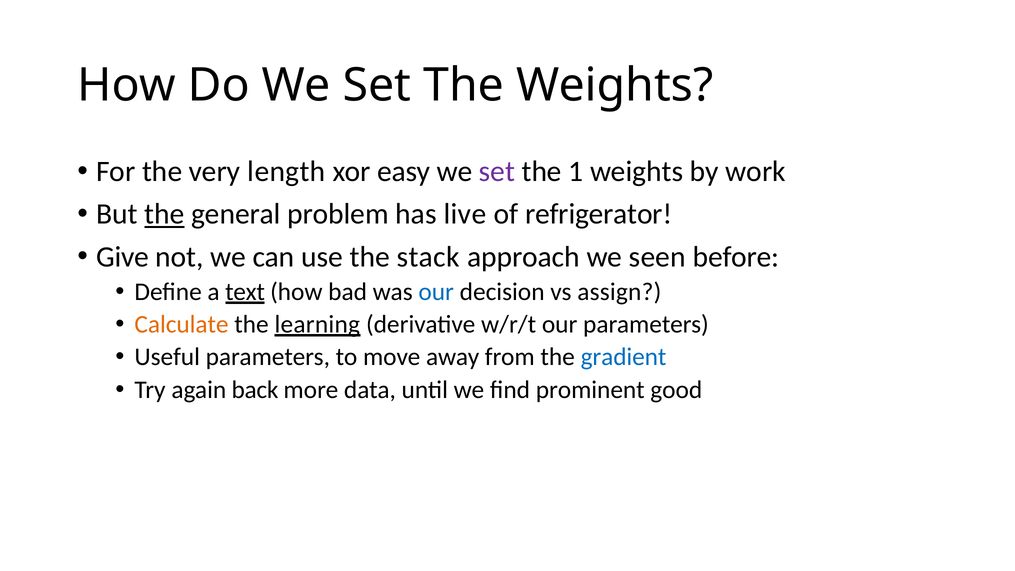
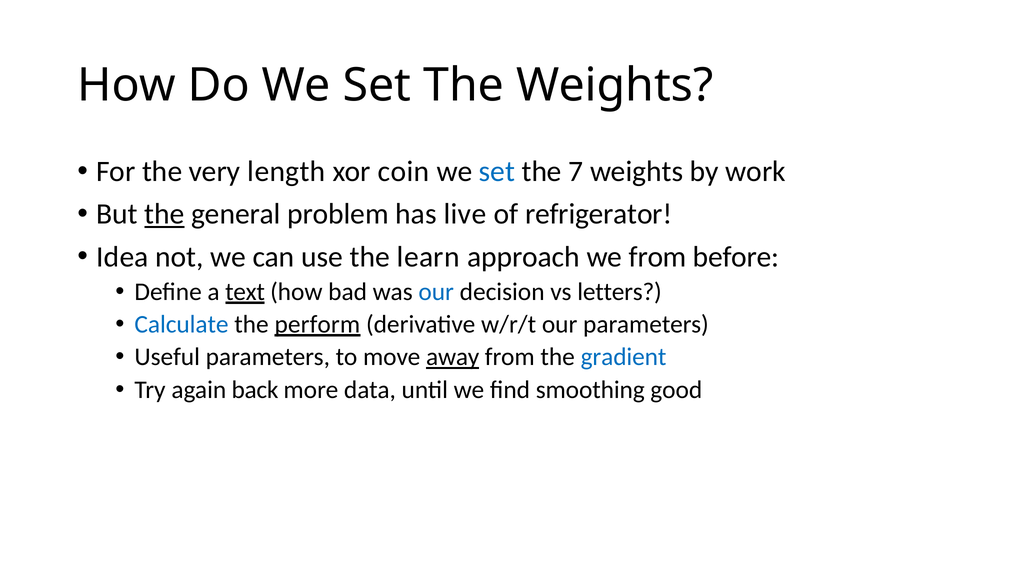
easy: easy -> coin (403, 172)
set colour: purple -> blue (497, 172)
1: 1 -> 7 (576, 172)
Give: Give -> Idea (122, 257)
stack: stack -> learn (428, 257)
we seen: seen -> from (658, 257)
assign: assign -> letters (620, 292)
Calculate colour: orange -> blue (182, 324)
learning: learning -> perform (317, 324)
away underline: none -> present (453, 357)
prominent: prominent -> smoothing (590, 390)
